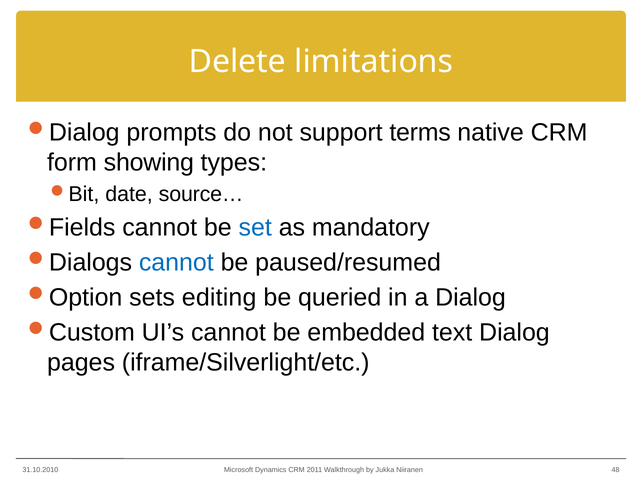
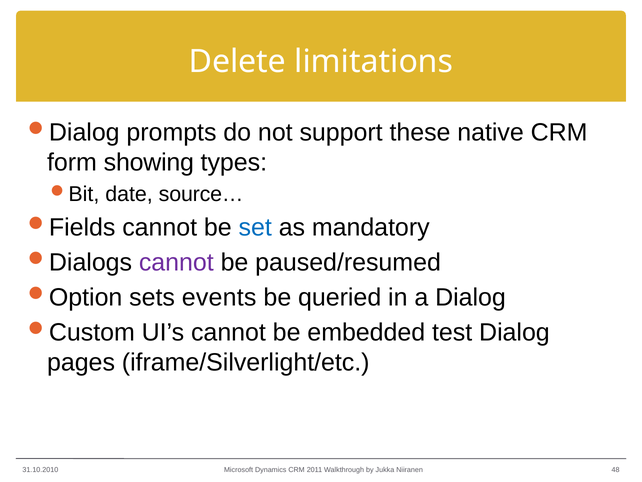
terms: terms -> these (420, 132)
cannot colour: blue -> purple (176, 262)
editing: editing -> events (219, 297)
text: text -> test (452, 332)
